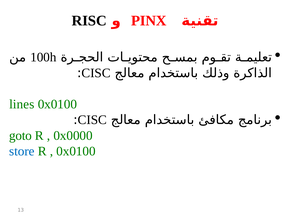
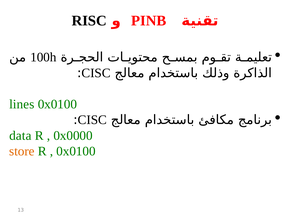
PINX: PINX -> PINB (149, 21)
goto: goto -> data (20, 136)
store colour: blue -> orange (22, 152)
